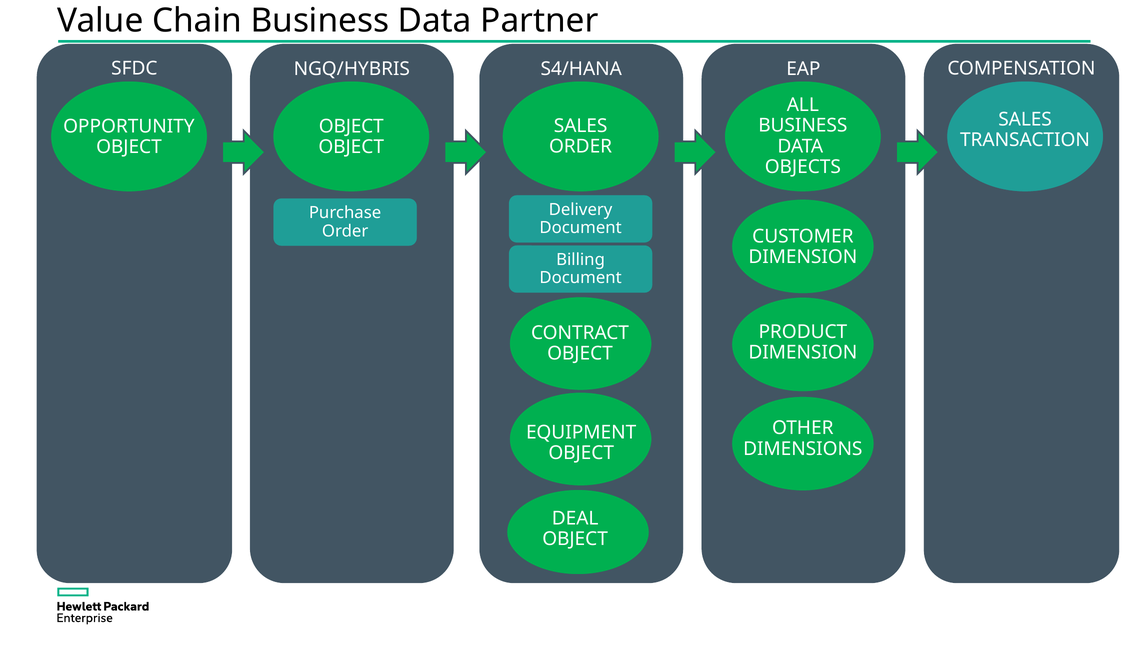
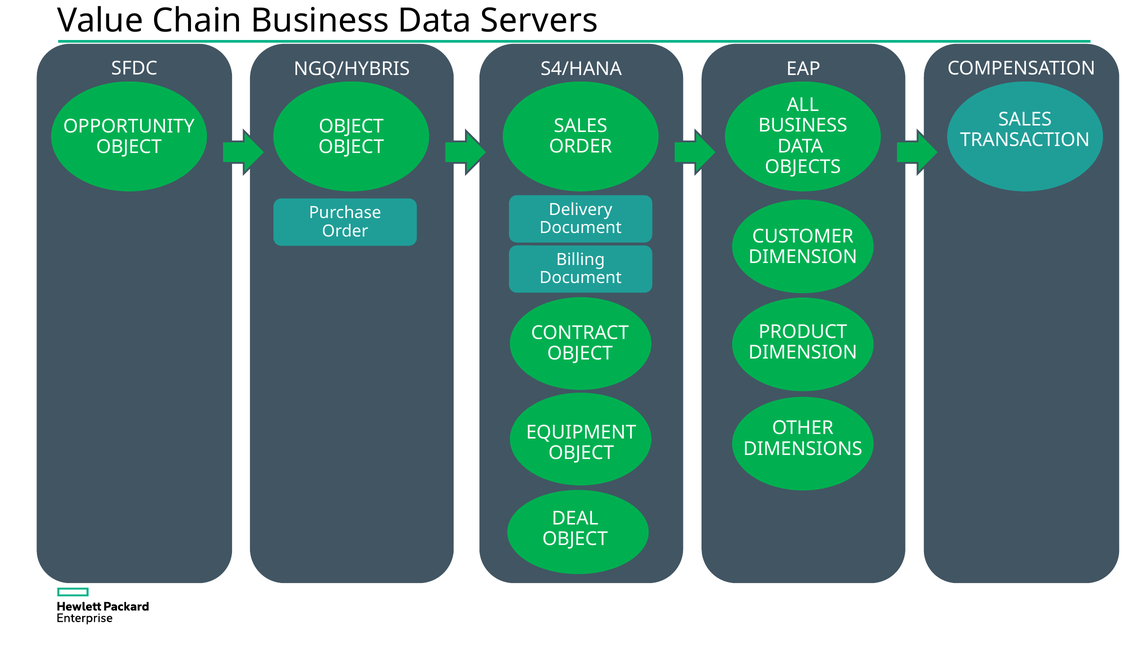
Partner: Partner -> Servers (539, 21)
